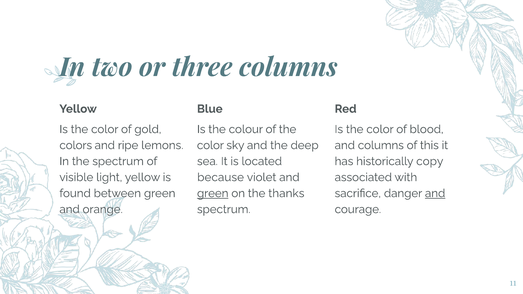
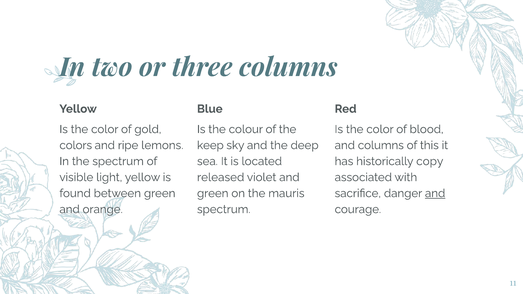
color: color -> keep (210, 145)
because: because -> released (221, 177)
green underline: present -> none (213, 193)
thanks: thanks -> mauris (286, 193)
